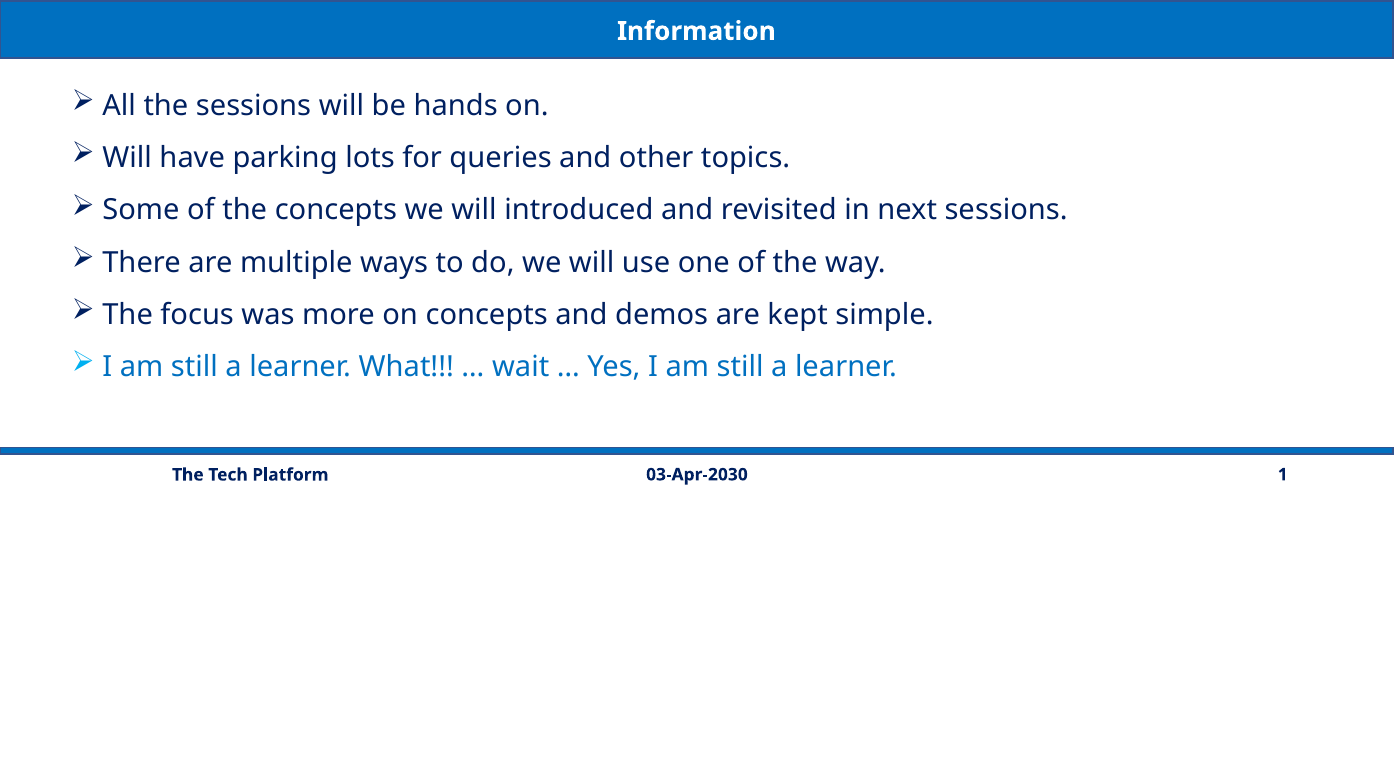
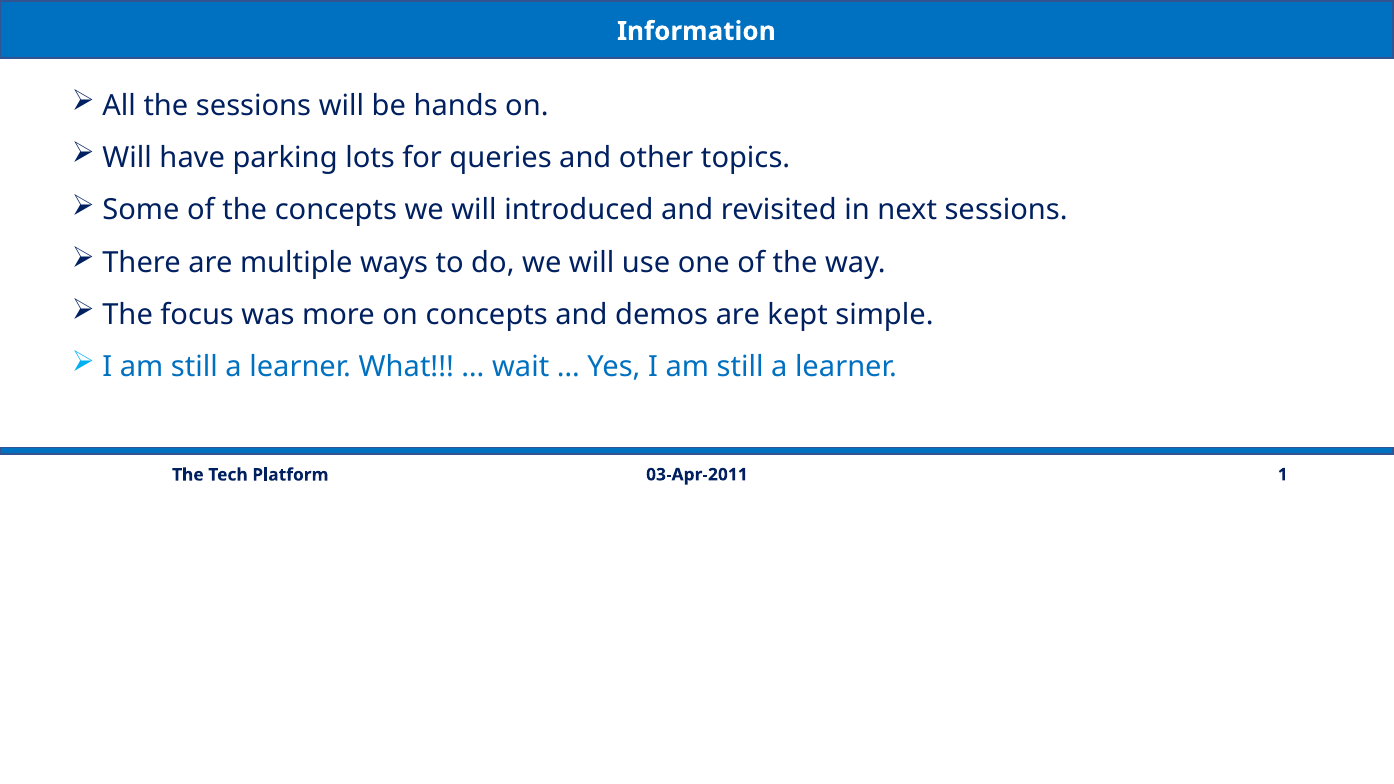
03-Apr-2030: 03-Apr-2030 -> 03-Apr-2011 (697, 475)
